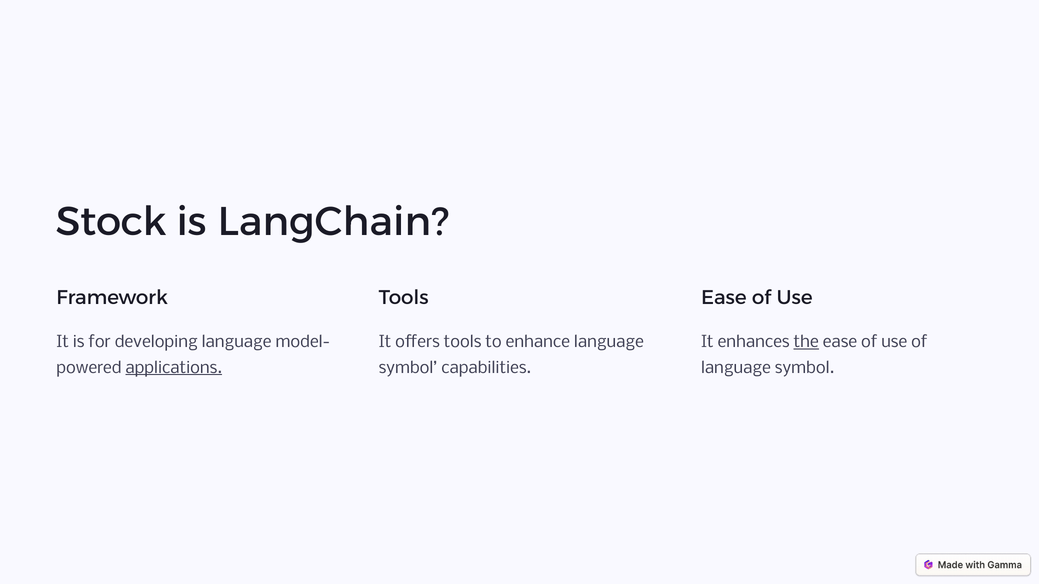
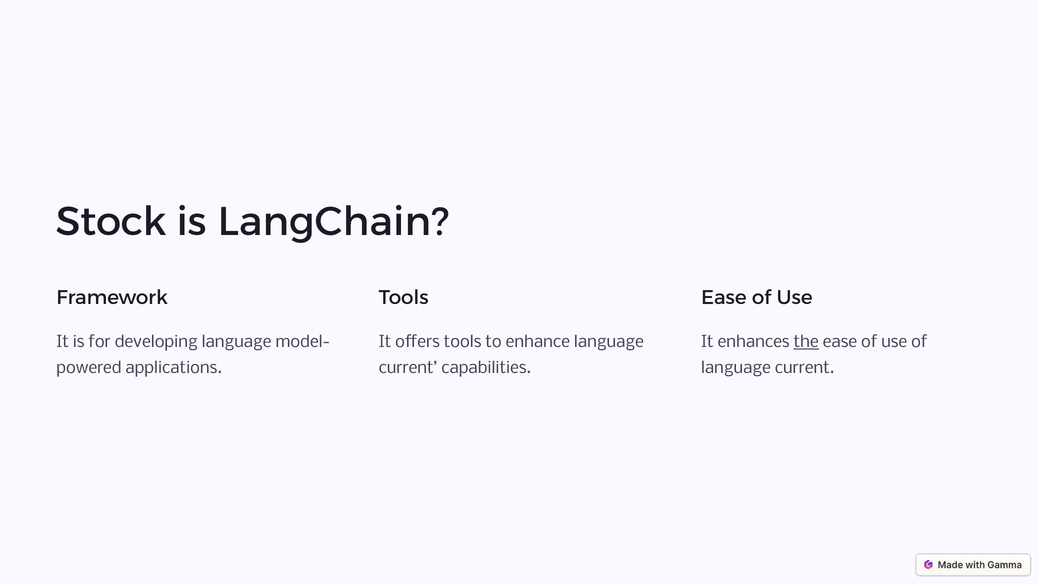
applications underline: present -> none (174, 368)
symbol: symbol -> current (408, 368)
symbol: symbol -> current (805, 368)
